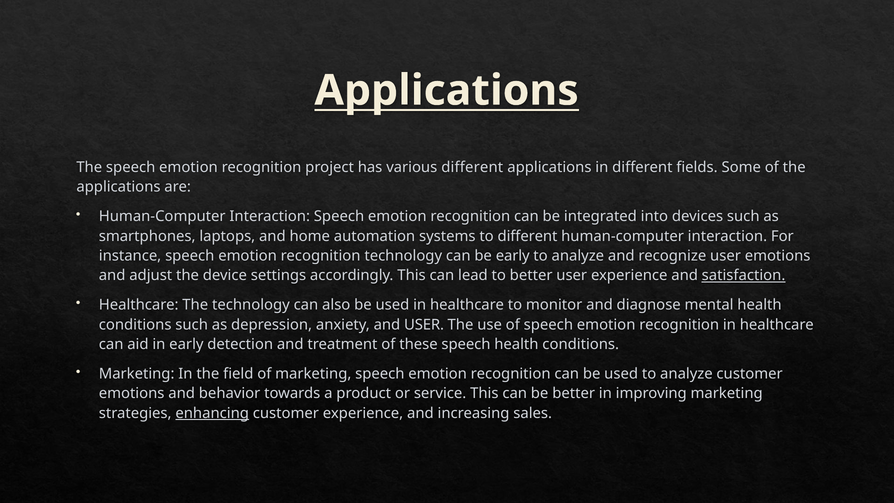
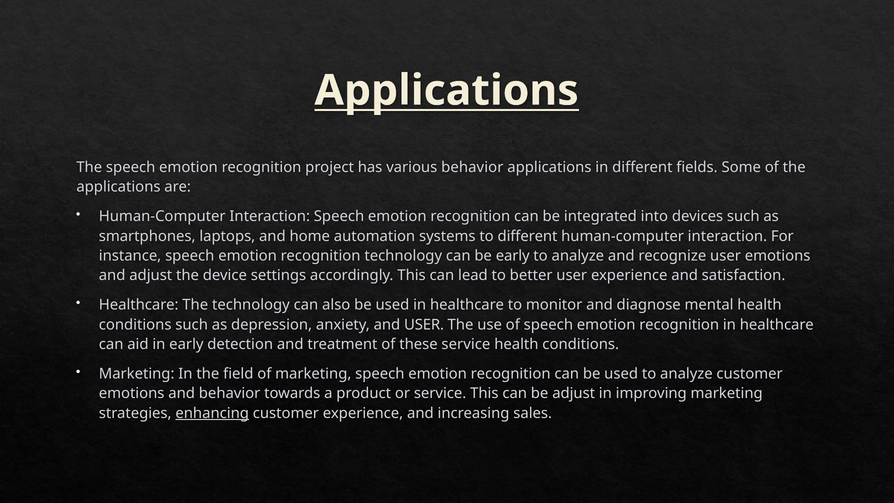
various different: different -> behavior (472, 167)
satisfaction underline: present -> none (744, 275)
these speech: speech -> service (466, 344)
be better: better -> adjust (574, 393)
